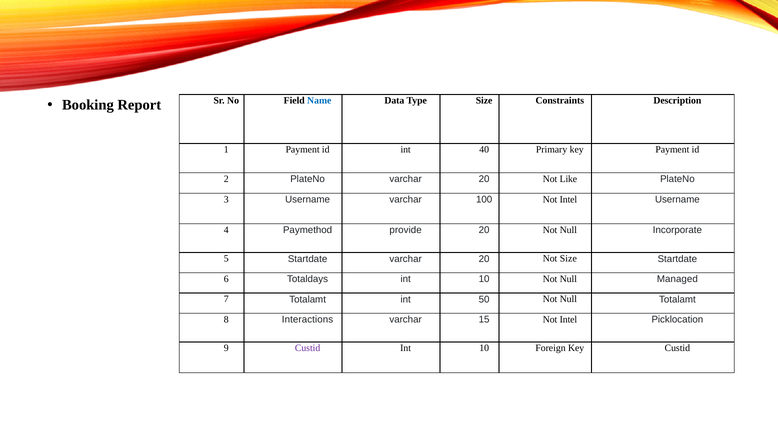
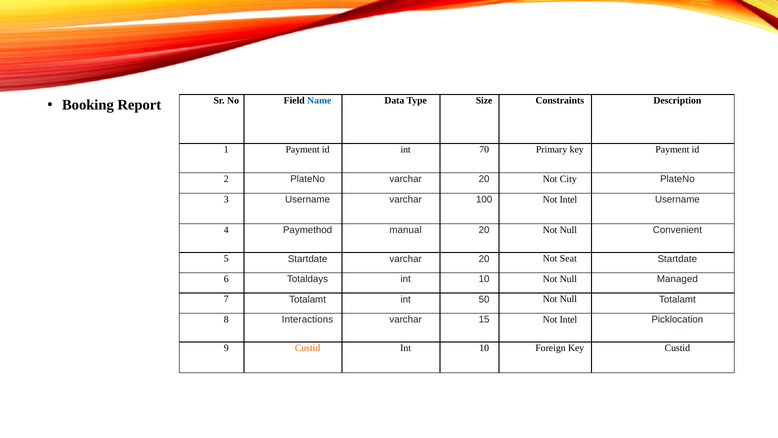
40: 40 -> 70 (484, 150)
Like: Like -> City (568, 179)
provide: provide -> manual (406, 230)
Incorporate: Incorporate -> Convenient (677, 230)
Not Size: Size -> Seat (568, 258)
Custid colour: purple -> orange (308, 348)
